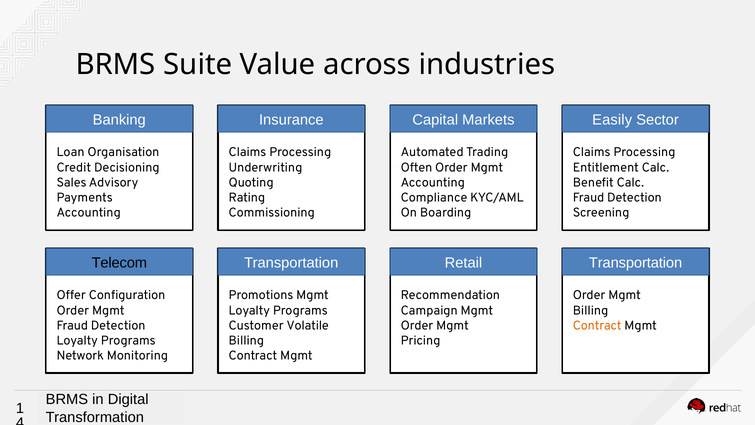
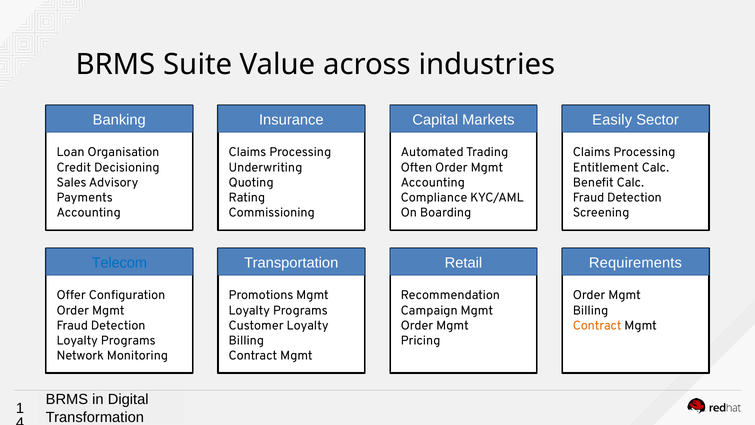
Telecom colour: black -> blue (119, 263)
Transportation: Transportation -> Requirements (635, 263)
Customer Volatile: Volatile -> Loyalty (308, 325)
